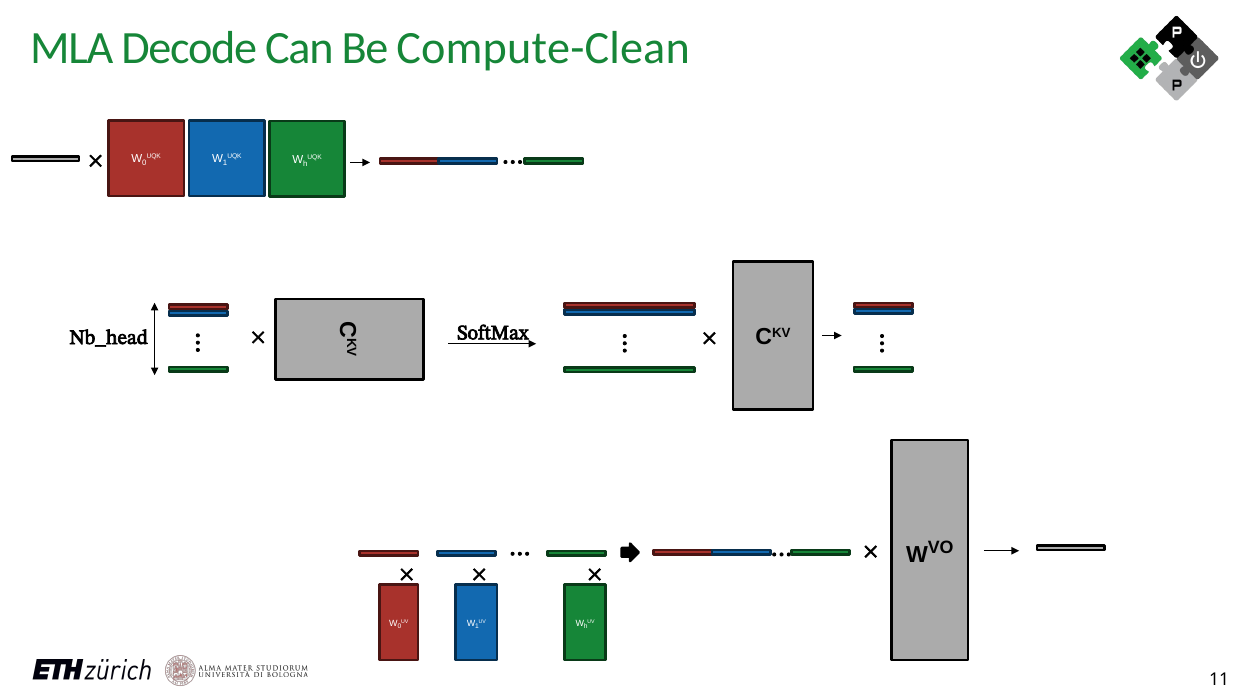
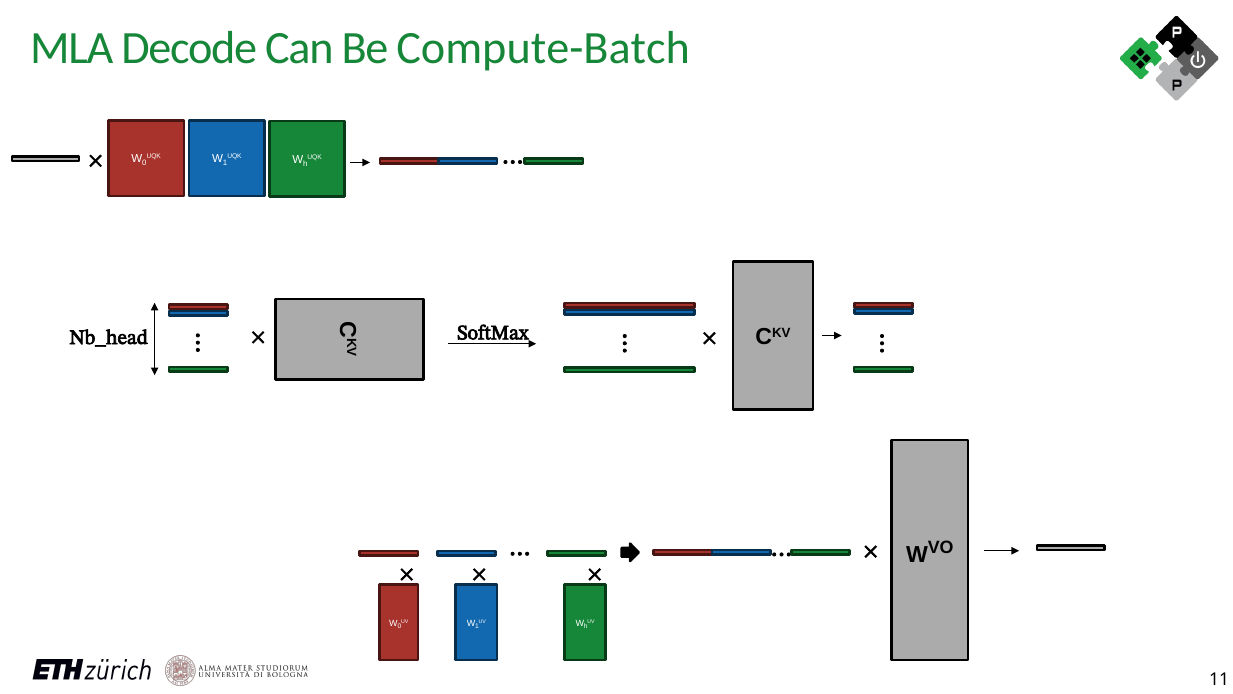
Compute-Clean: Compute-Clean -> Compute-Batch (543, 48)
